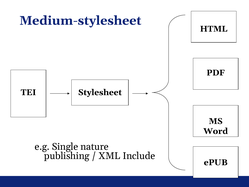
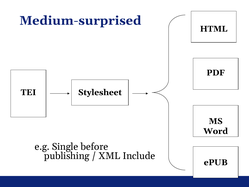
Medium-stylesheet: Medium-stylesheet -> Medium-surprised (80, 21)
nature: nature -> before (94, 146)
